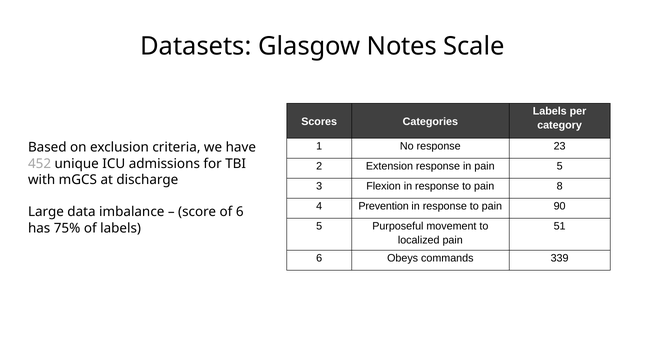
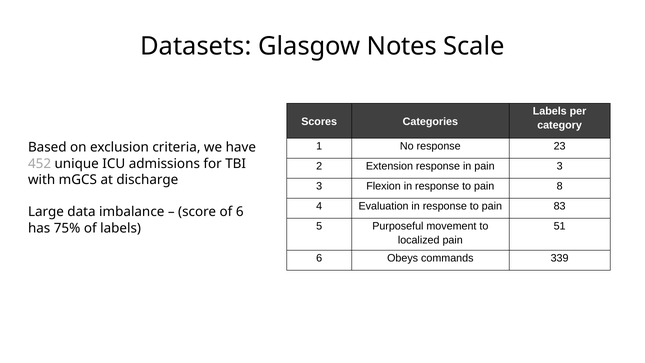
pain 5: 5 -> 3 (560, 166)
Prevention: Prevention -> Evaluation (384, 206)
90: 90 -> 83 (560, 206)
